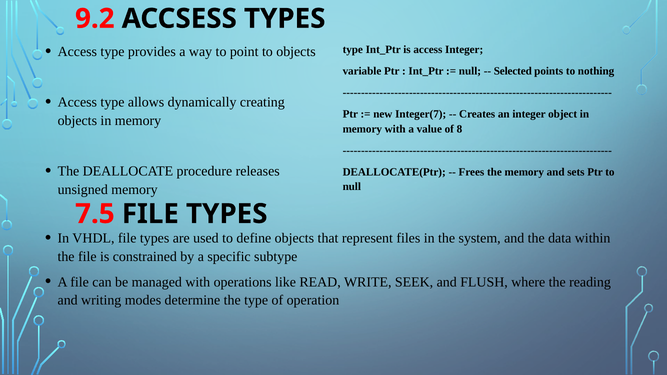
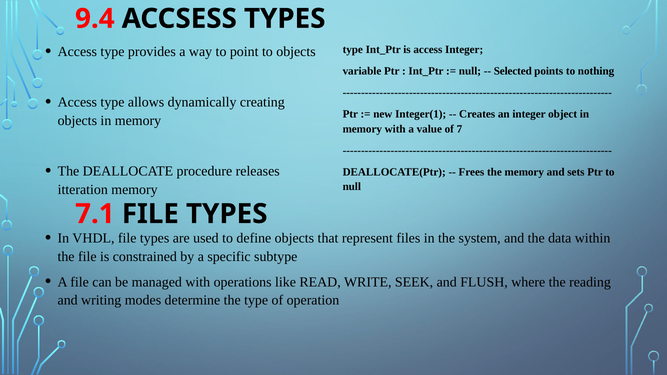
9.2: 9.2 -> 9.4 (95, 19)
Integer(7: Integer(7 -> Integer(1 (421, 114)
8: 8 -> 7 (459, 129)
unsigned: unsigned -> itteration (83, 190)
7.5: 7.5 -> 7.1 (95, 214)
